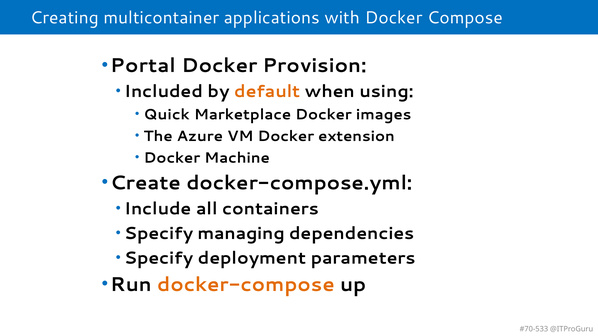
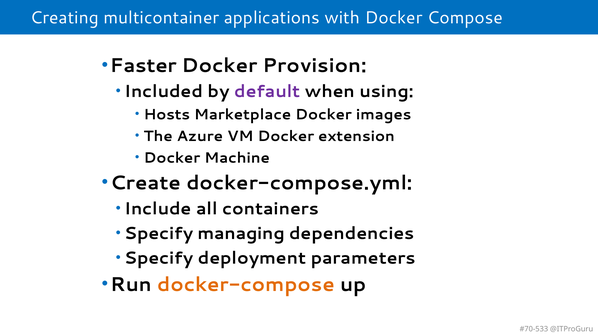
Portal: Portal -> Faster (143, 66)
default colour: orange -> purple (267, 92)
Quick: Quick -> Hosts (167, 115)
